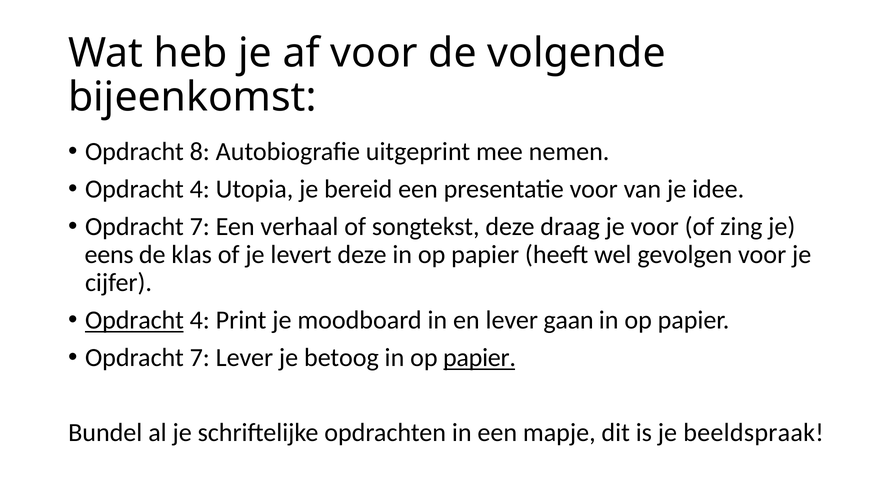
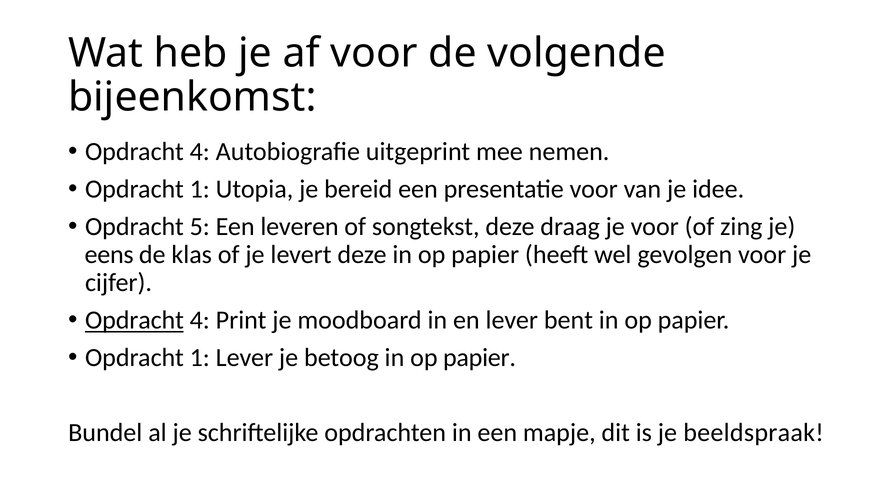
8: 8 -> 4 (200, 151)
4: 4 -> 1 (200, 189)
7: 7 -> 5 (200, 226)
verhaal: verhaal -> leveren (300, 226)
gaan: gaan -> bent (568, 320)
7: 7 -> 1 (200, 357)
papier underline: present -> none (480, 357)
